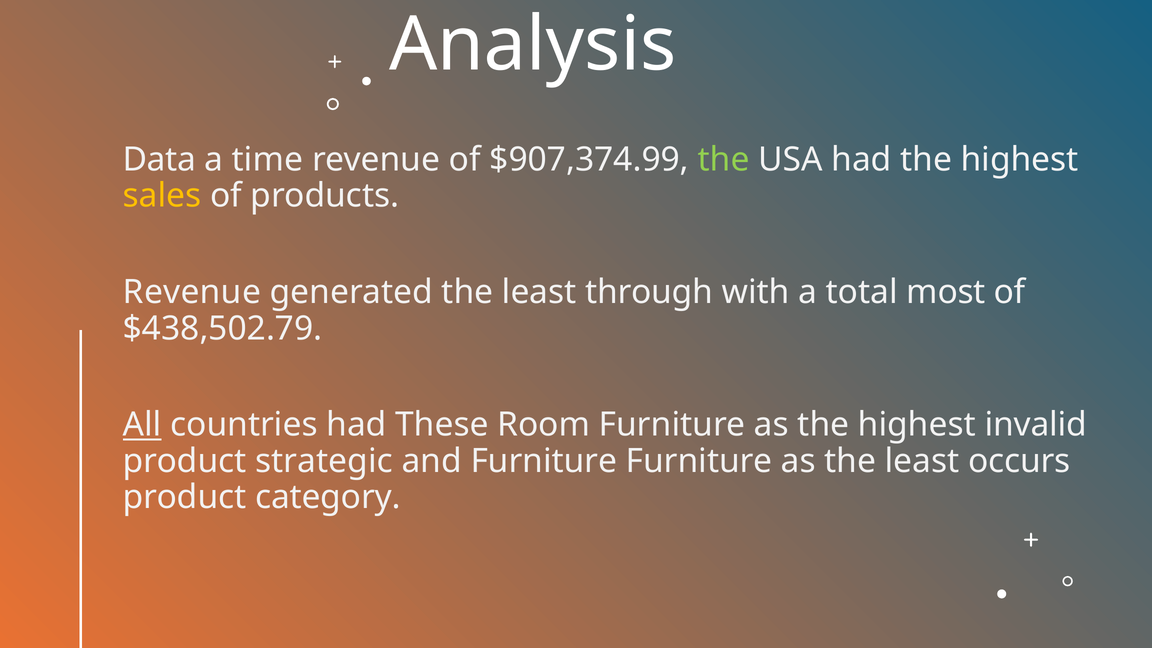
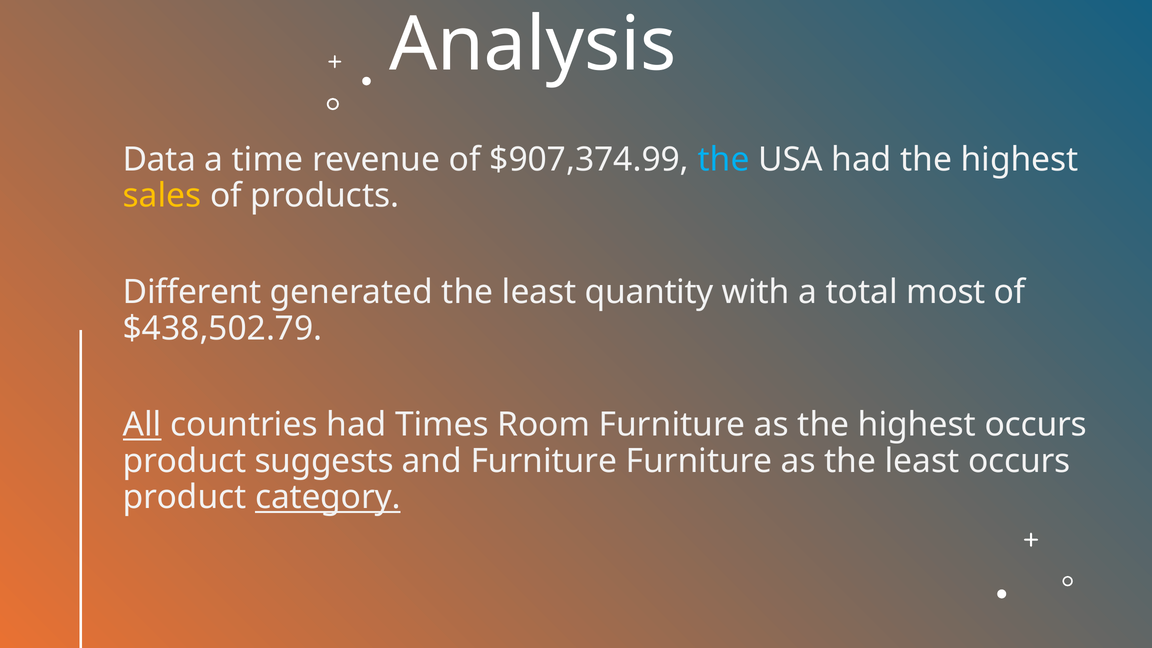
the colour: light green -> light blue (724, 160)
Revenue: Revenue -> Different (192, 292)
through: through -> quantity (649, 292)
These: These -> Times (442, 425)
highest invalid: invalid -> occurs (1036, 425)
strategic: strategic -> suggests (324, 461)
category underline: none -> present (328, 497)
